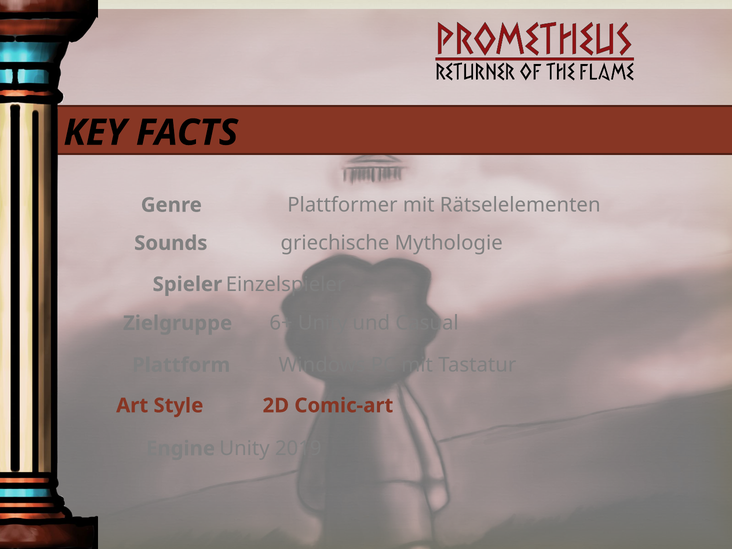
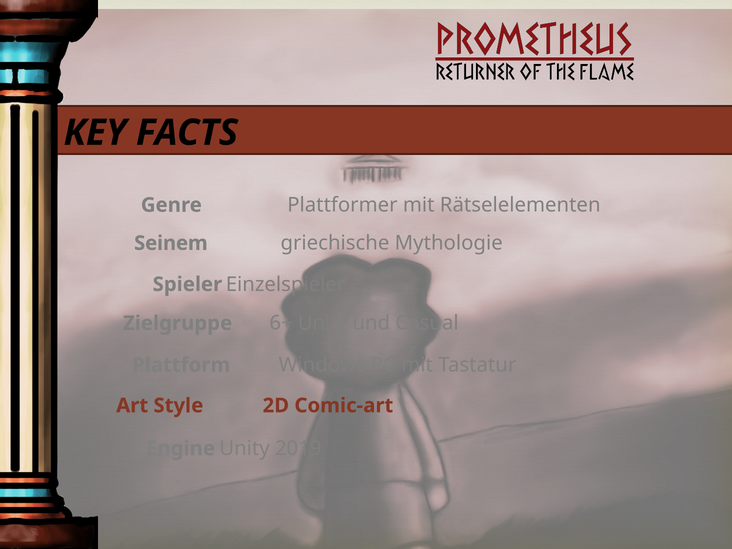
Sounds: Sounds -> Seinem (171, 243)
